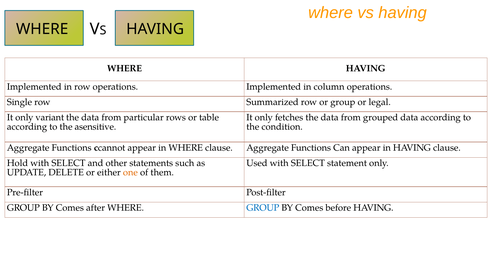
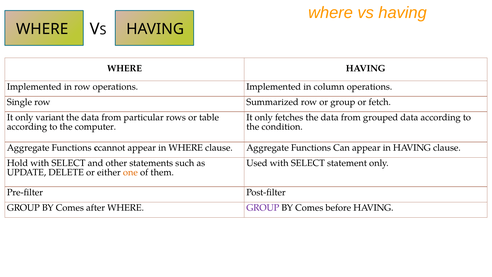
legal: legal -> fetch (380, 102)
asensitive: asensitive -> computer (95, 127)
GROUP colour: blue -> purple (263, 208)
